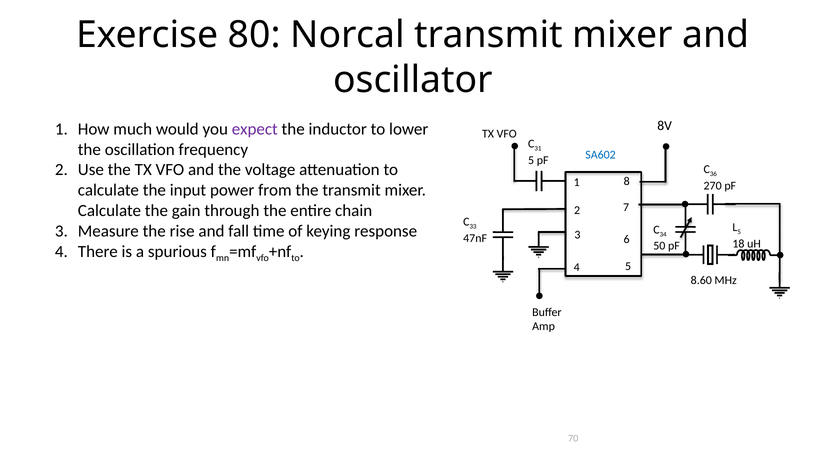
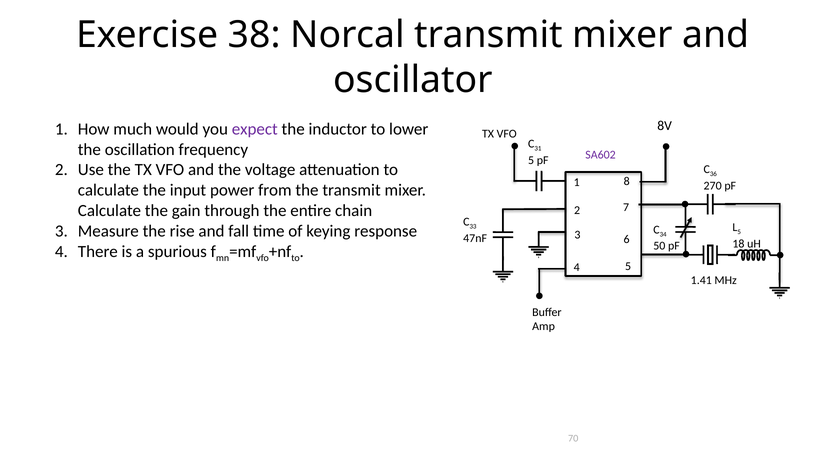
80: 80 -> 38 (254, 35)
SA602 colour: blue -> purple (600, 155)
8.60: 8.60 -> 1.41 (701, 280)
